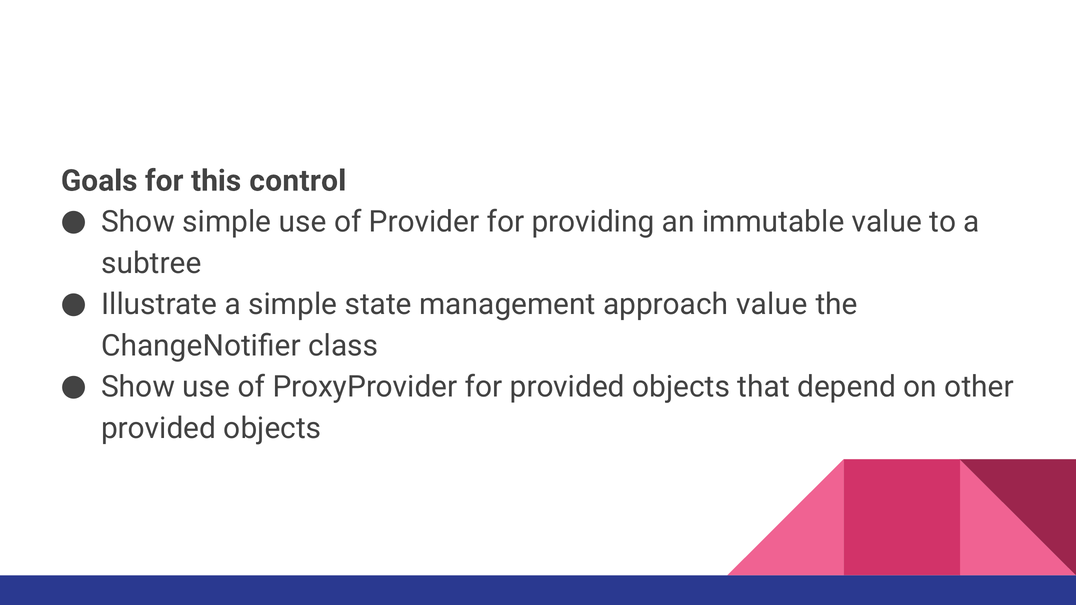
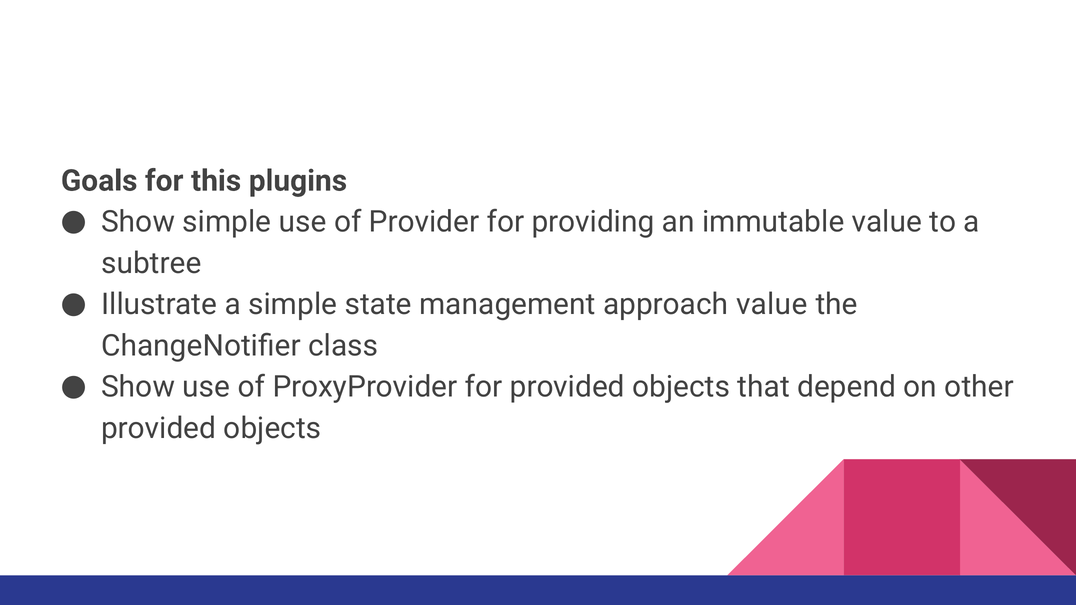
control: control -> plugins (298, 181)
